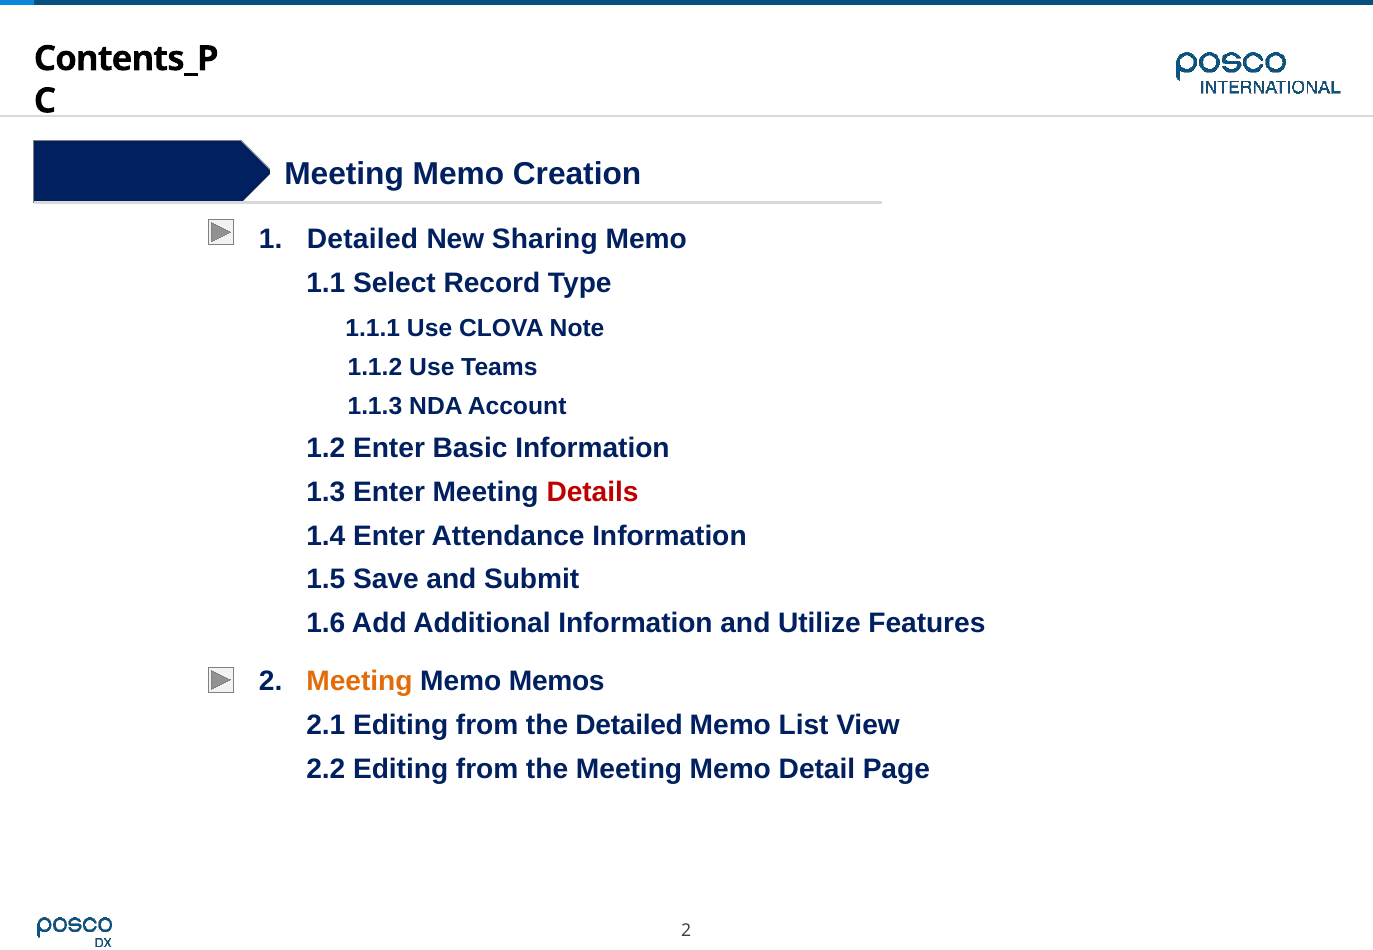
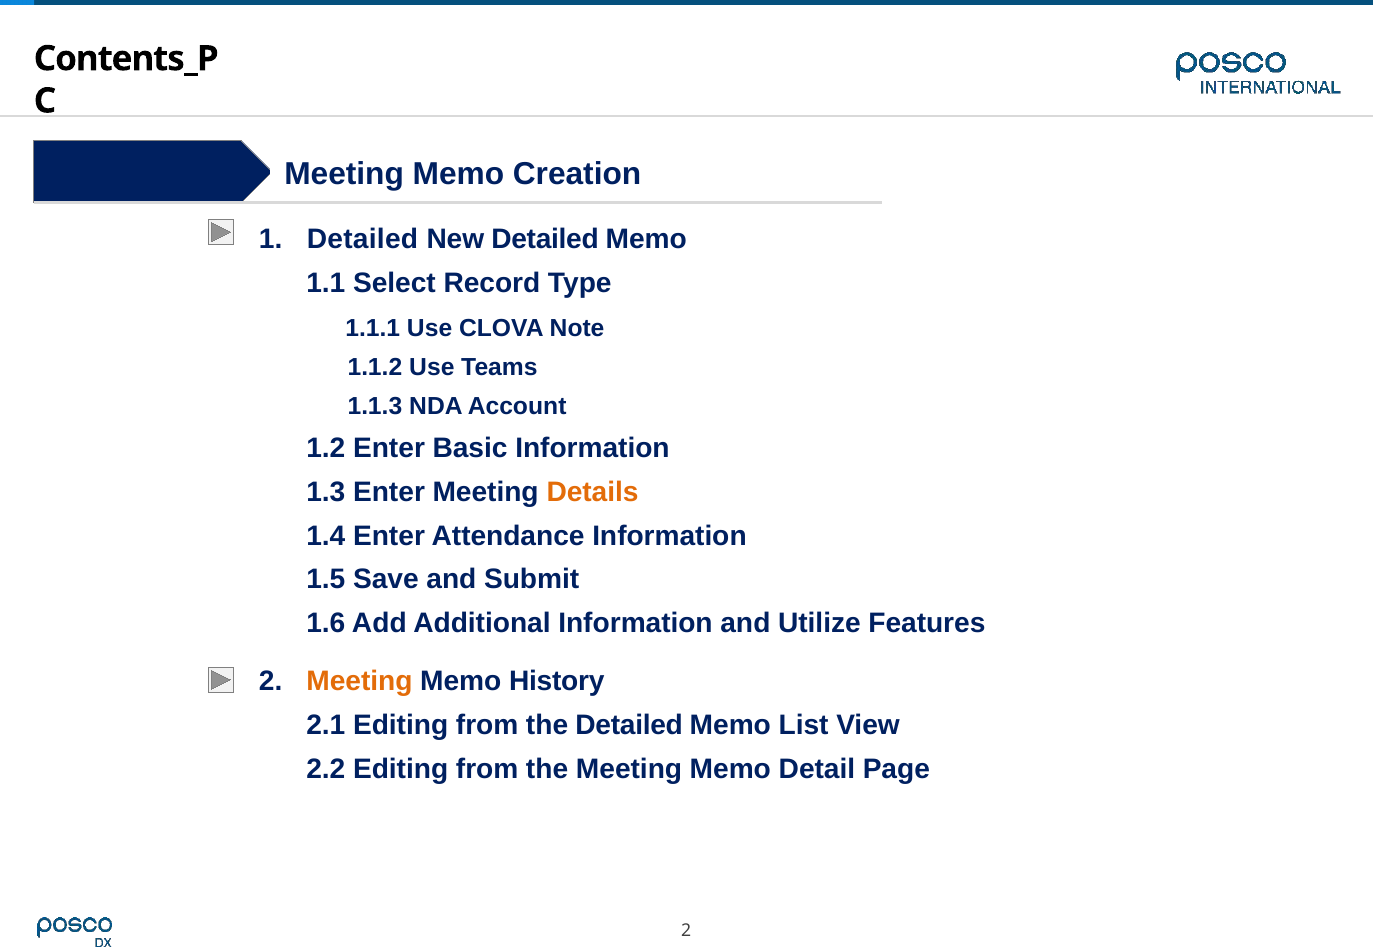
New Sharing: Sharing -> Detailed (545, 240)
Details colour: red -> orange (593, 492)
Memos: Memos -> History (557, 682)
